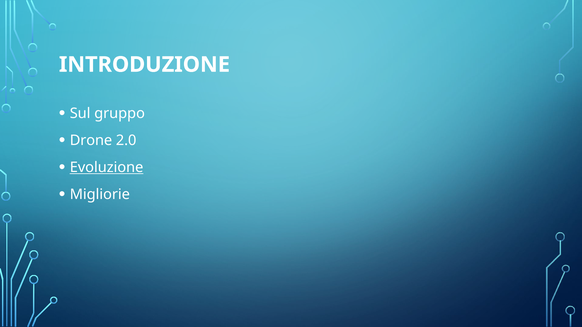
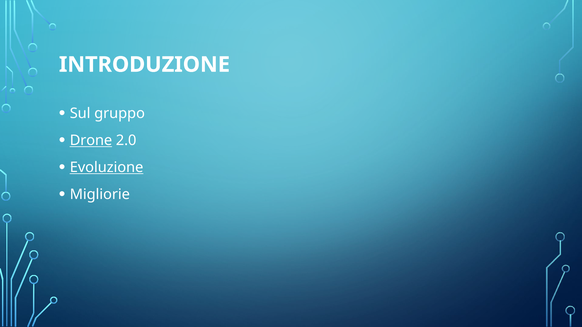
Drone underline: none -> present (91, 141)
